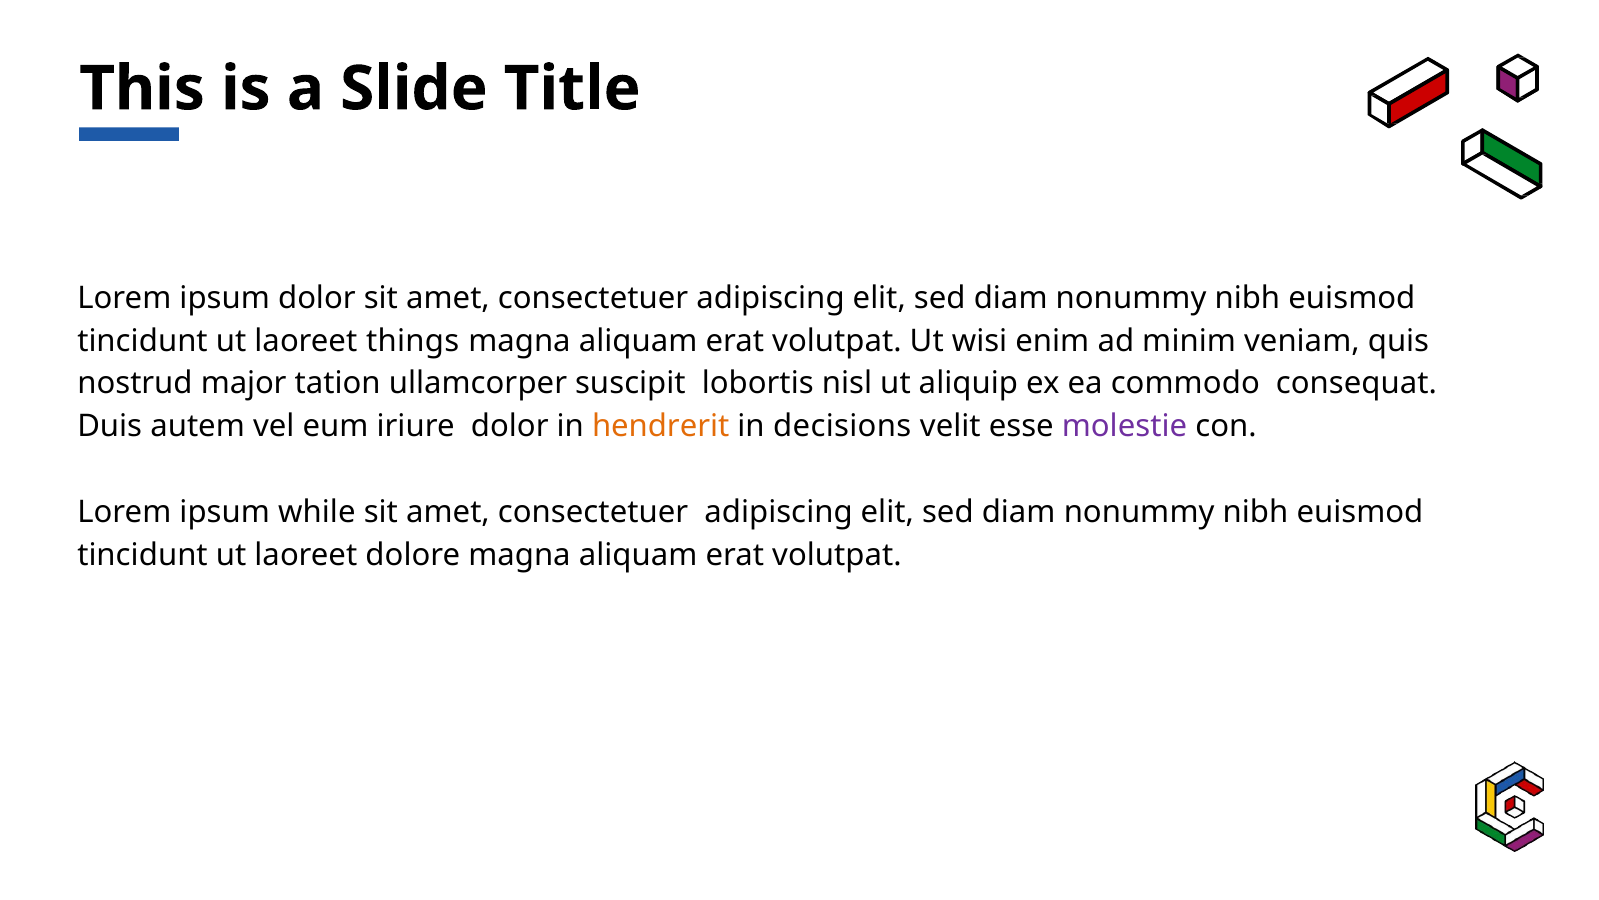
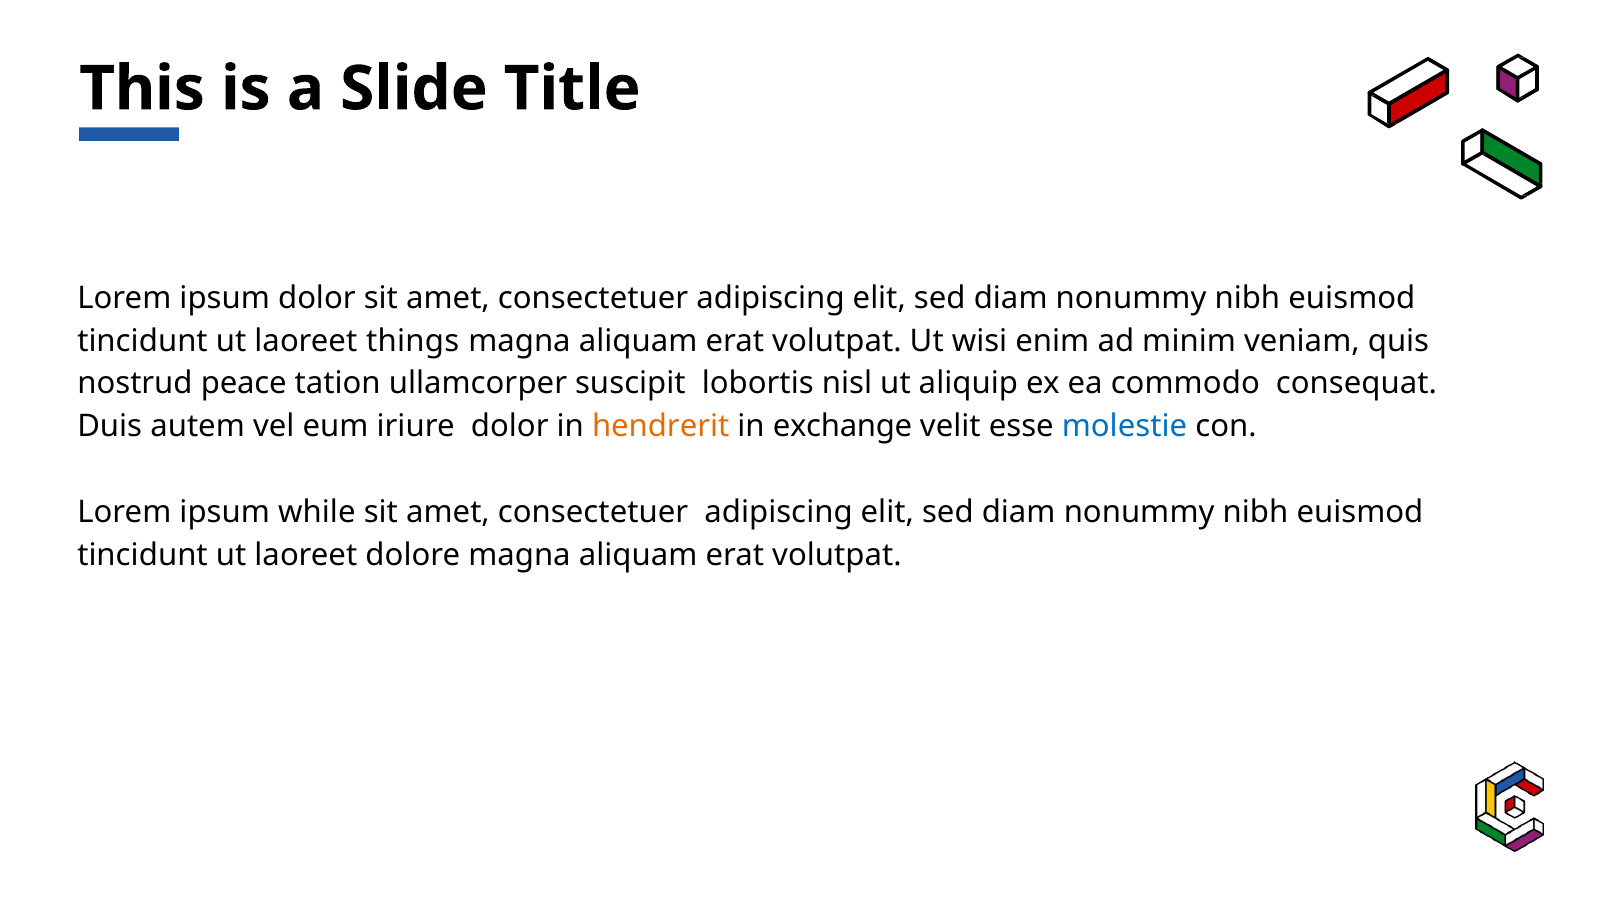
major: major -> peace (244, 383)
decisions: decisions -> exchange (843, 426)
molestie colour: purple -> blue (1124, 426)
